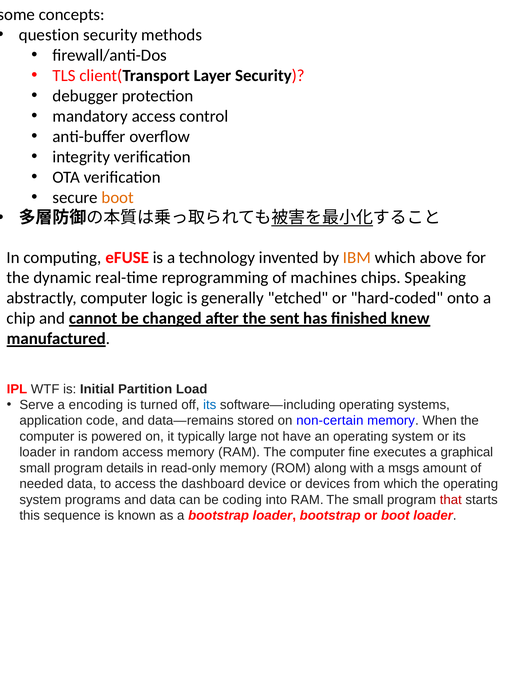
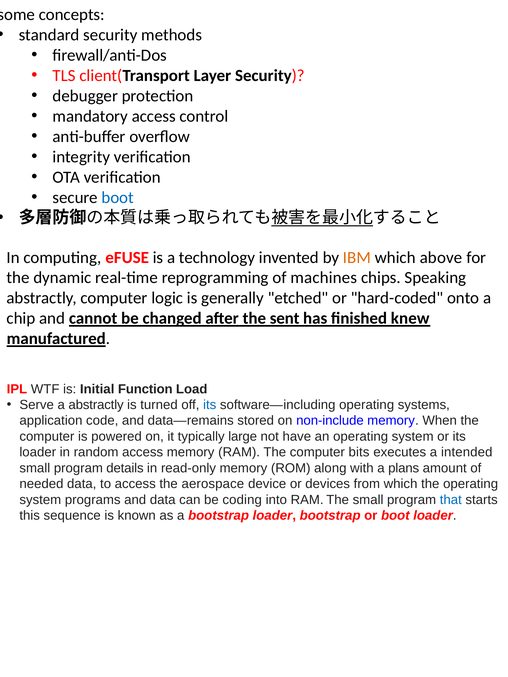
question: question -> standard (49, 35)
boot colour: orange -> blue (118, 198)
Partition: Partition -> Function (145, 389)
a encoding: encoding -> abstractly (96, 405)
non-certain: non-certain -> non-include (330, 421)
fine: fine -> bits (359, 452)
graphical: graphical -> intended (467, 452)
msgs: msgs -> plans (404, 468)
dashboard: dashboard -> aerospace (213, 484)
that colour: red -> blue (451, 500)
